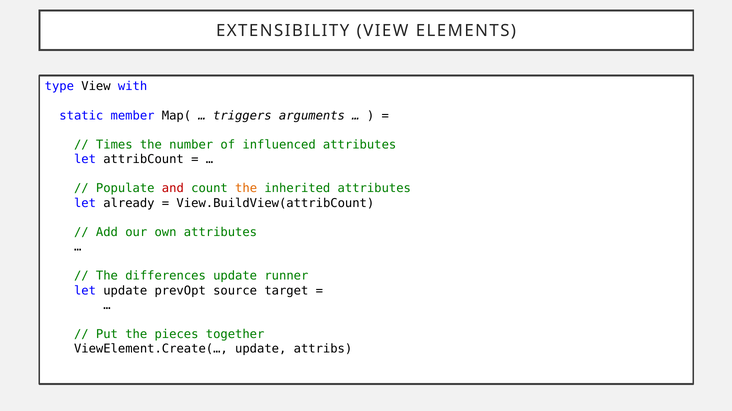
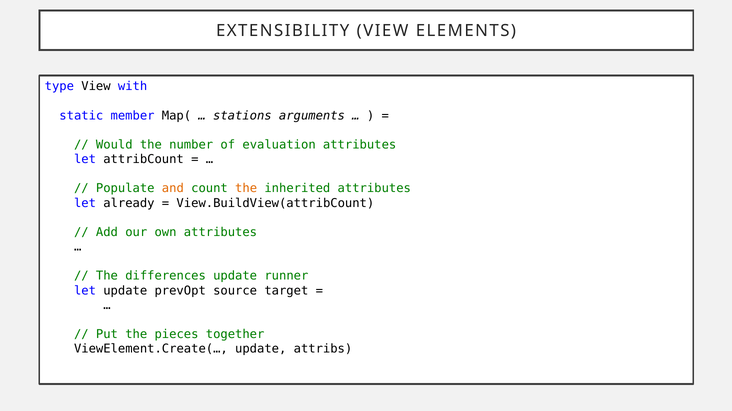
triggers: triggers -> stations (242, 116)
Times: Times -> Would (114, 145)
influenced: influenced -> evaluation (279, 145)
and colour: red -> orange (173, 189)
